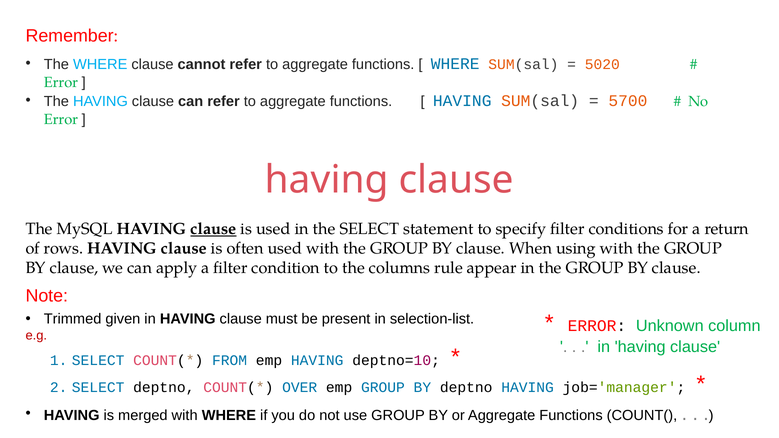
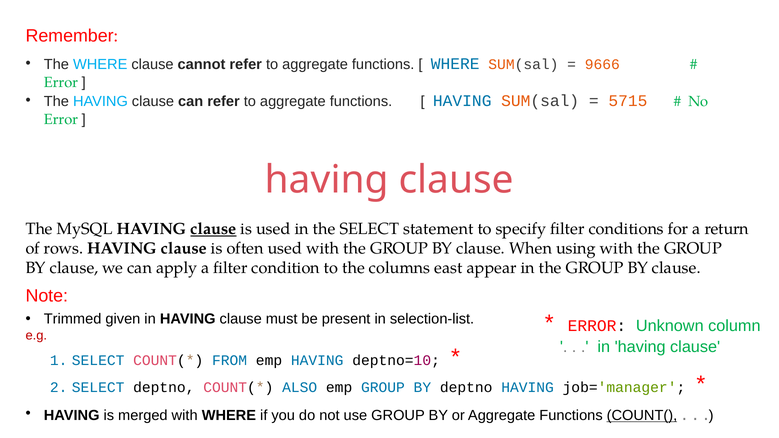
5020: 5020 -> 9666 (602, 64)
5700: 5700 -> 5715 (628, 101)
rule: rule -> east (448, 268)
OVER: OVER -> ALSO (300, 388)
COUNT( underline: none -> present (642, 416)
